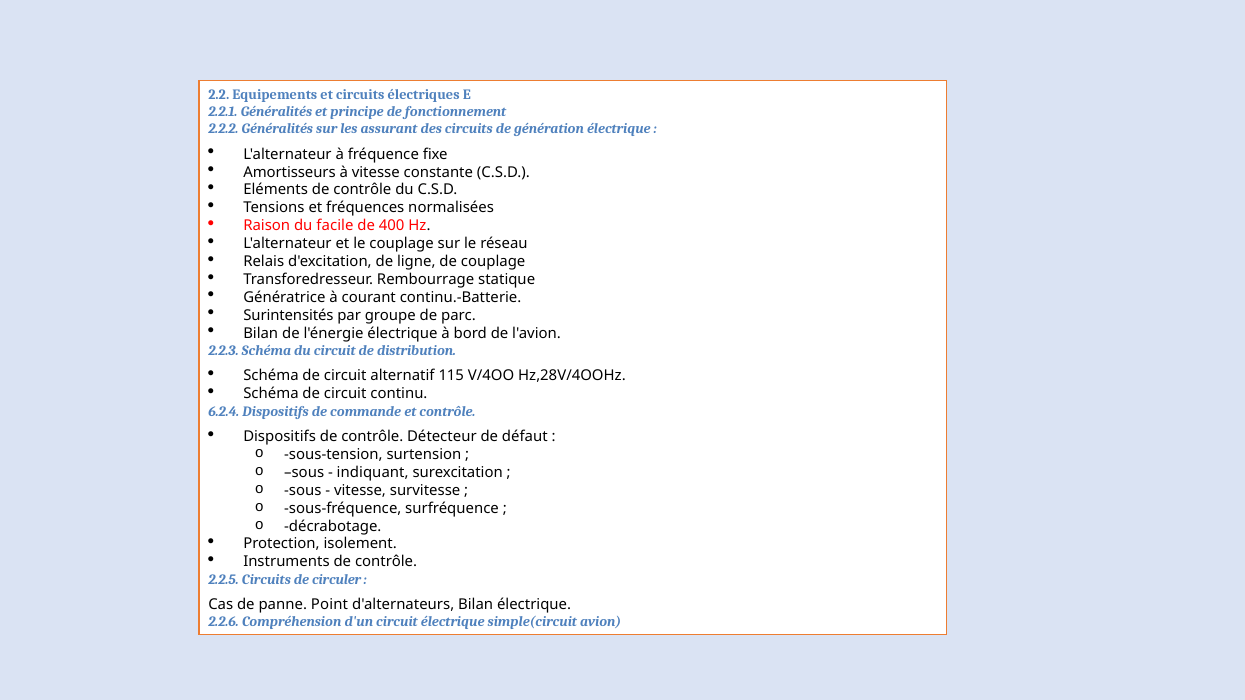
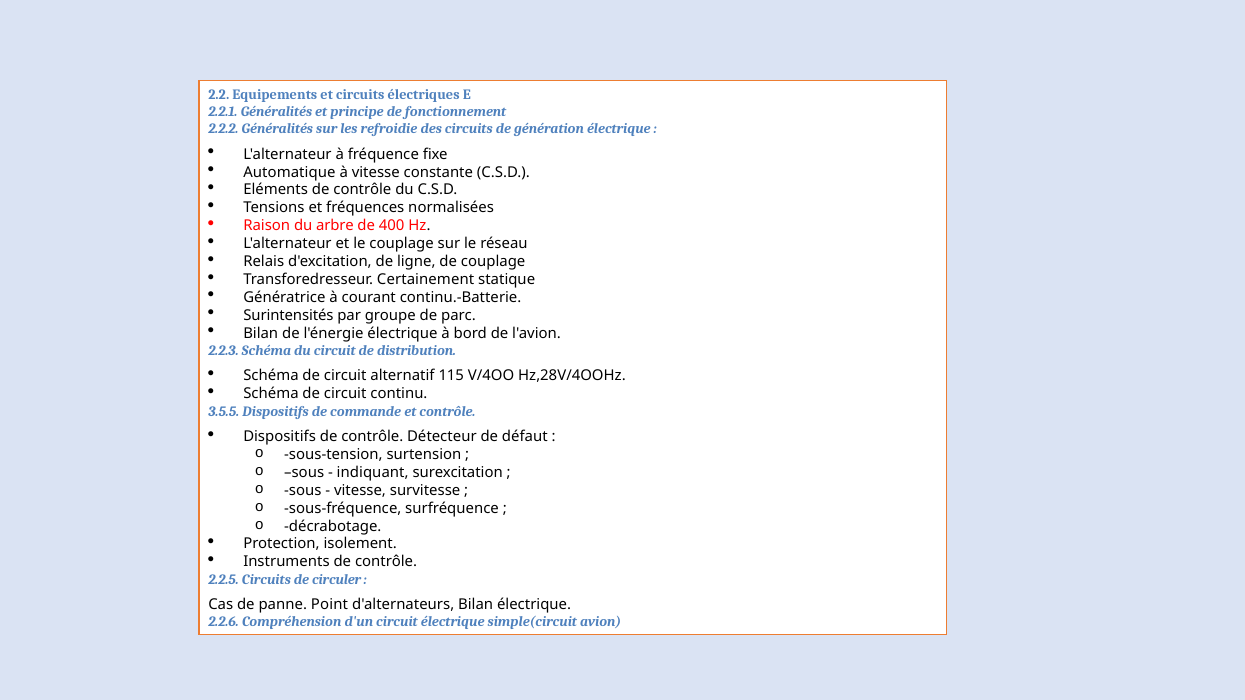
assurant: assurant -> refroidie (389, 129)
Amortisseurs: Amortisseurs -> Automatique (289, 172)
facile: facile -> arbre (335, 226)
Rembourrage: Rembourrage -> Certainement (426, 280)
6.2.4: 6.2.4 -> 3.5.5 (224, 412)
